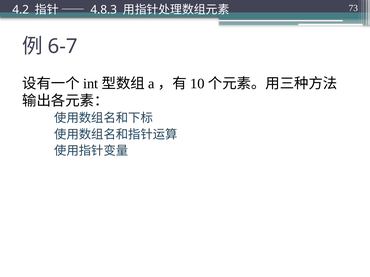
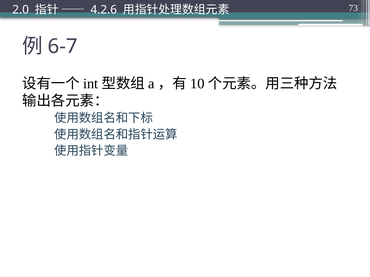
4.2: 4.2 -> 2.0 (21, 10)
4.8.3: 4.8.3 -> 4.2.6 (104, 10)
